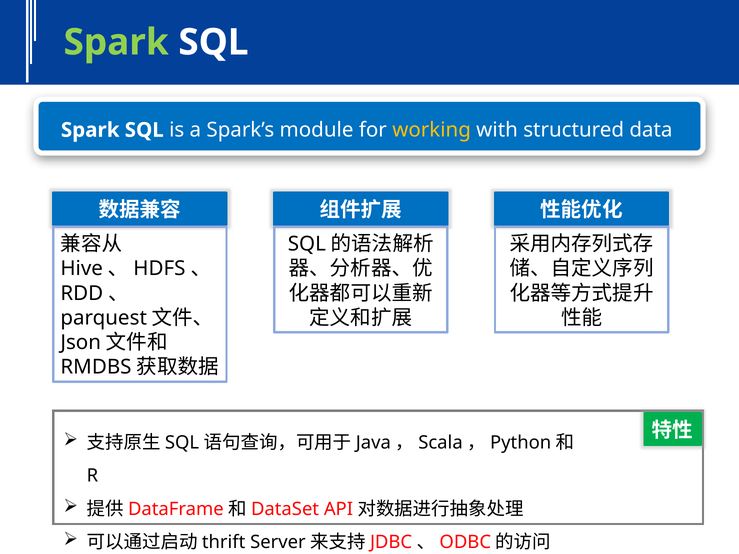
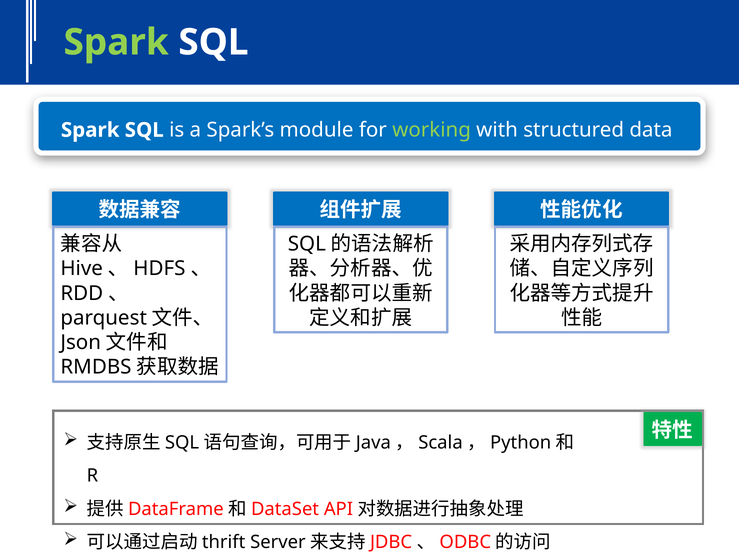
working colour: yellow -> light green (432, 130)
